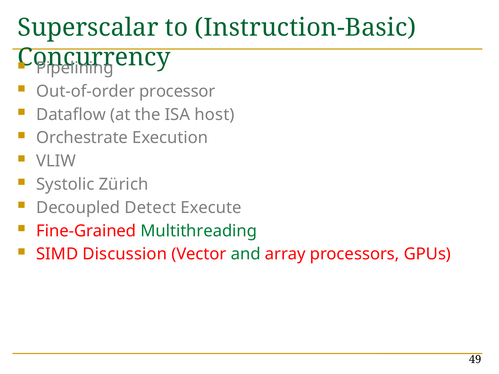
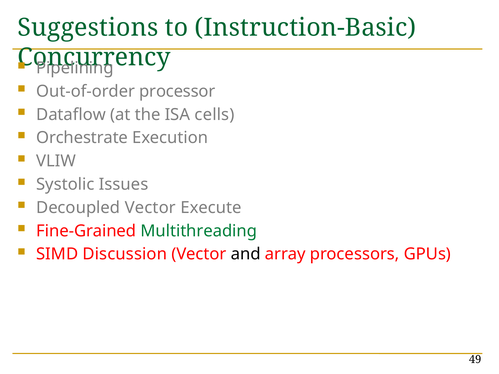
Superscalar: Superscalar -> Suggestions (88, 28)
host: host -> cells (215, 115)
Zürich: Zürich -> Issues (124, 184)
Decoupled Detect: Detect -> Vector (150, 208)
and colour: green -> black (246, 254)
